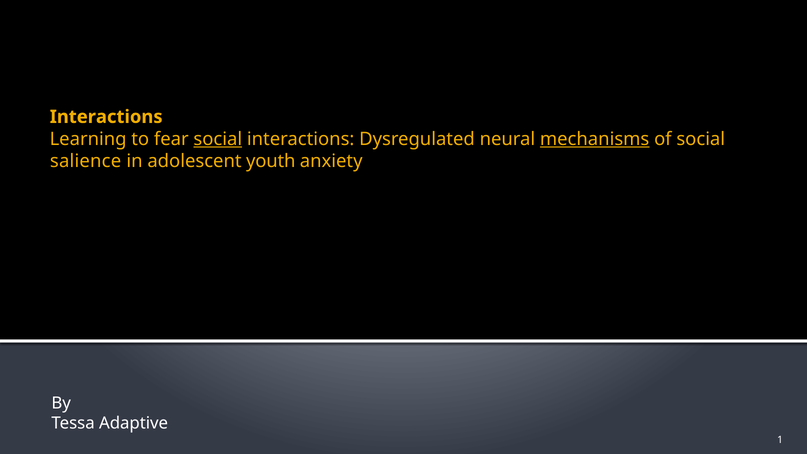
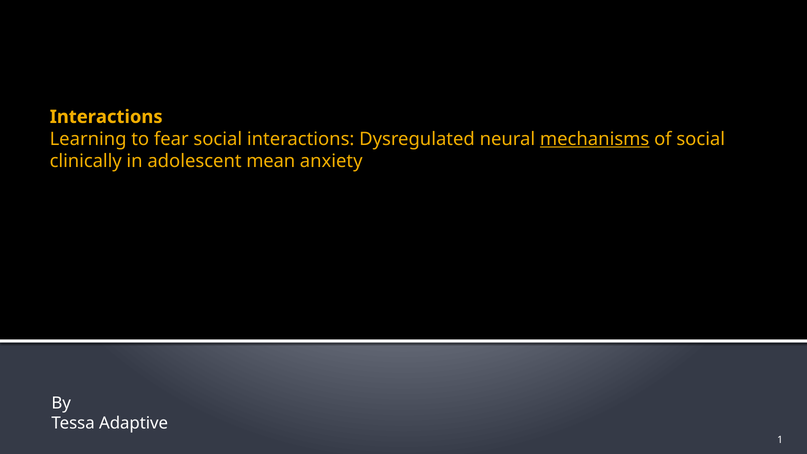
social underline: present -> none (218, 139)
salience: salience -> clinically (86, 161)
youth: youth -> mean (271, 161)
